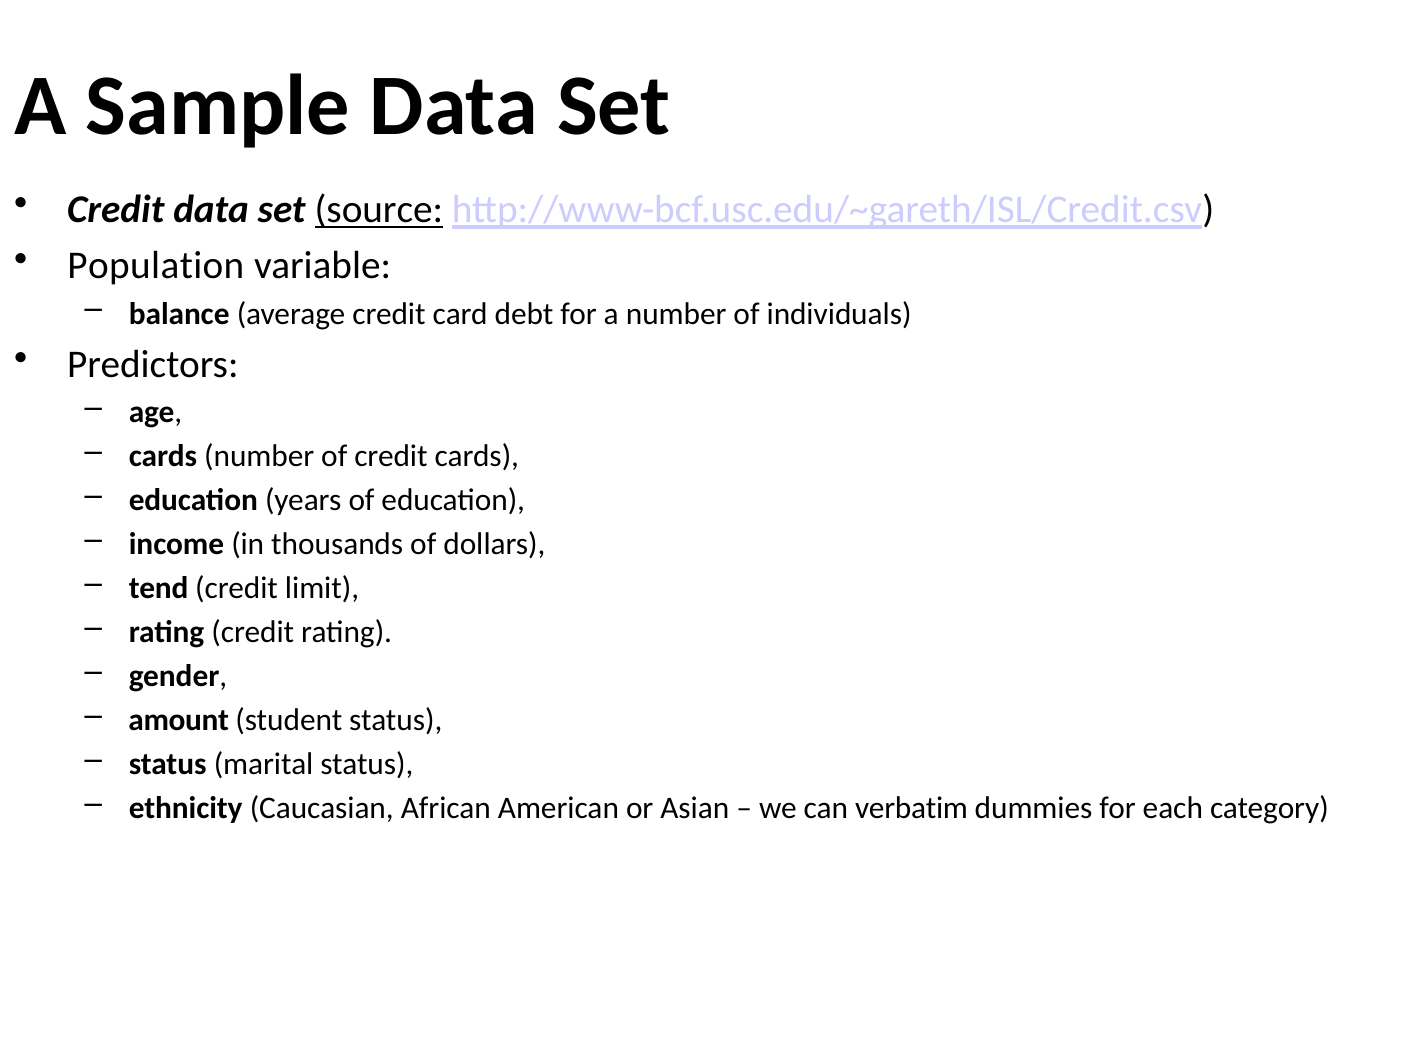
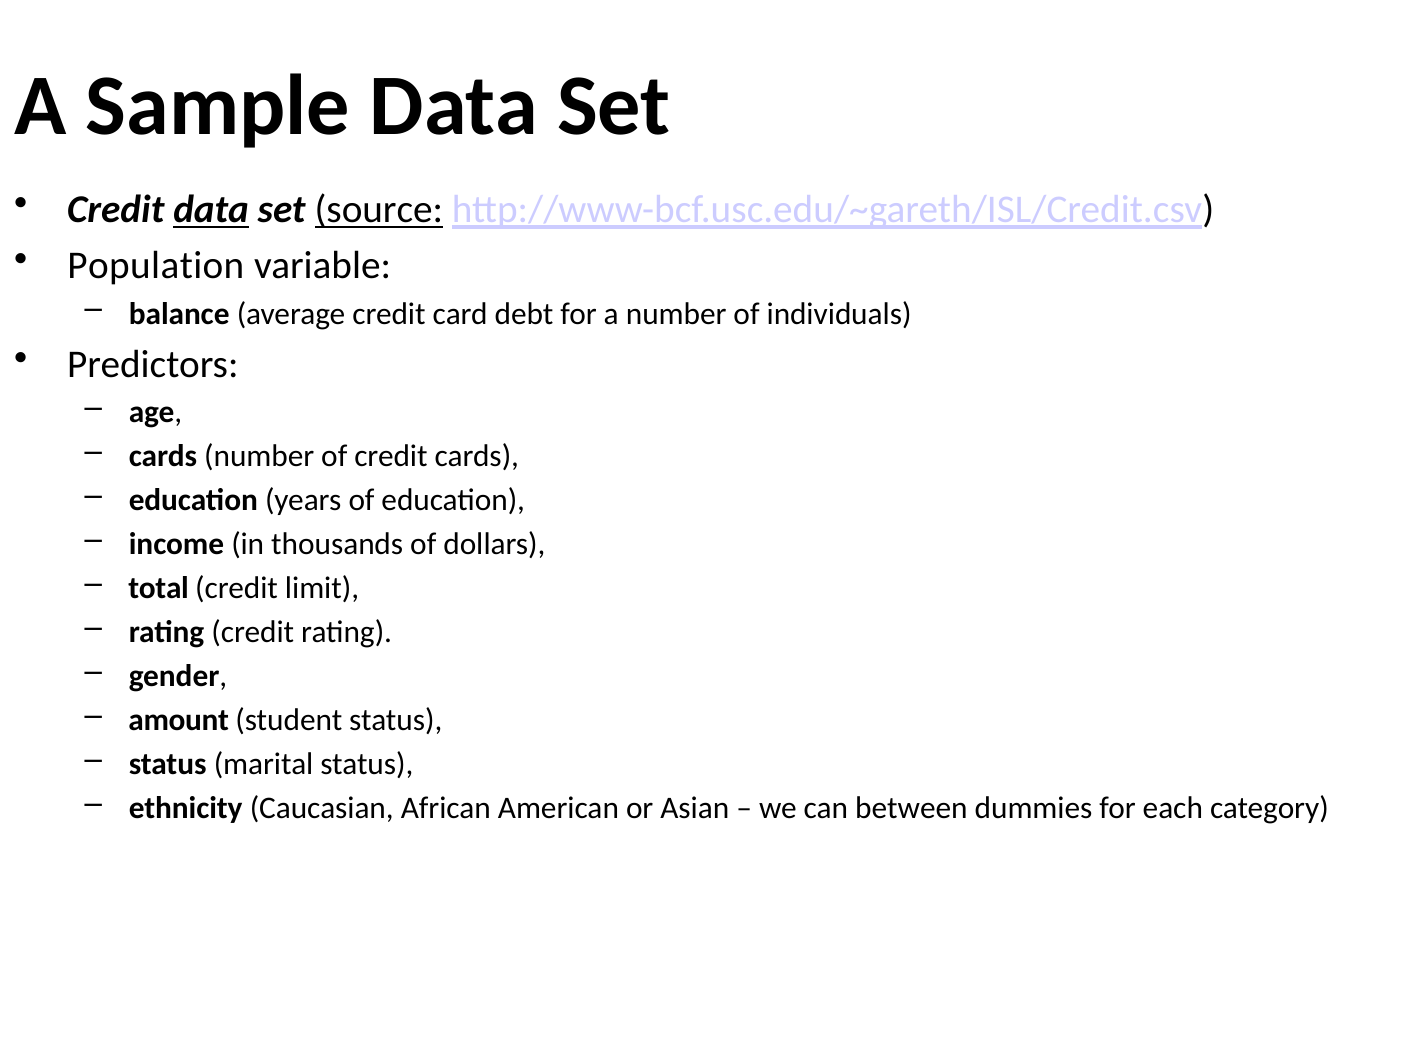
data underline: none -> present (211, 210)
tend: tend -> total (159, 588)
verbatim: verbatim -> between (911, 808)
